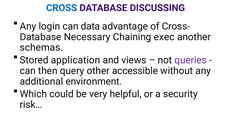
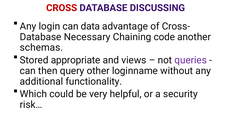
CROSS colour: blue -> red (62, 8)
exec: exec -> code (164, 37)
application: application -> appropriate (76, 60)
accessible: accessible -> loginname (135, 71)
environment: environment -> functionality (94, 81)
